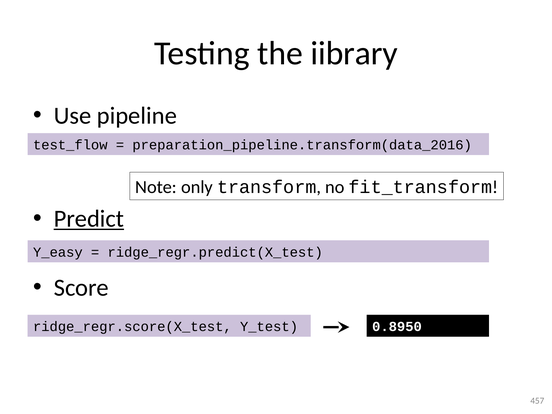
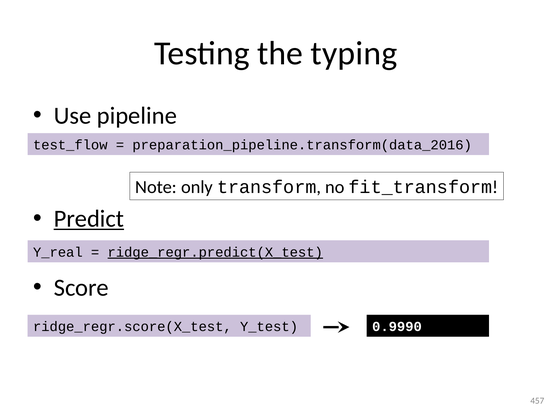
iibrary: iibrary -> typing (354, 53)
Y_easy: Y_easy -> Y_real (58, 252)
ridge_regr.predict(X_test underline: none -> present (215, 252)
0.8950: 0.8950 -> 0.9990 (397, 327)
